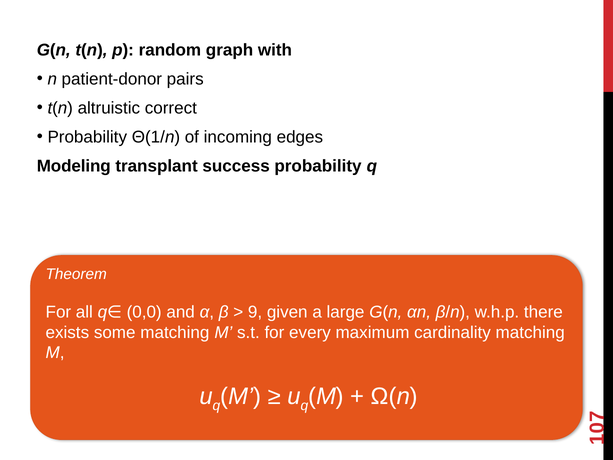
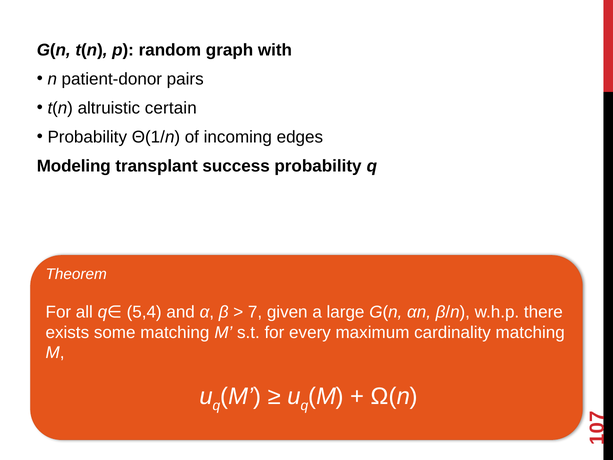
correct: correct -> certain (171, 108)
0,0: 0,0 -> 5,4 (144, 312)
9: 9 -> 7 (255, 312)
